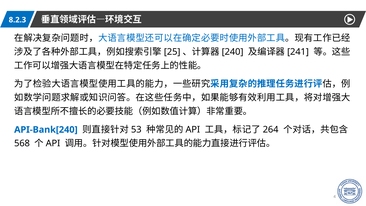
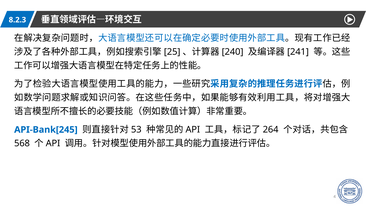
API-Bank[240: API-Bank[240 -> API-Bank[245 (46, 130)
